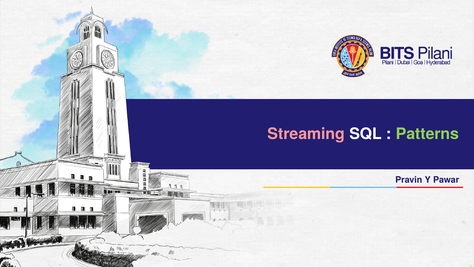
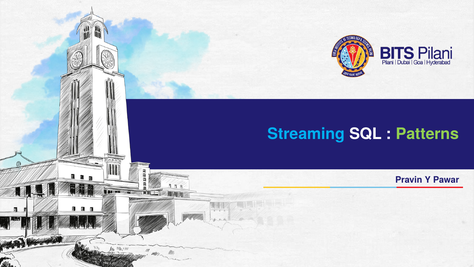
Streaming colour: pink -> light blue (306, 134)
